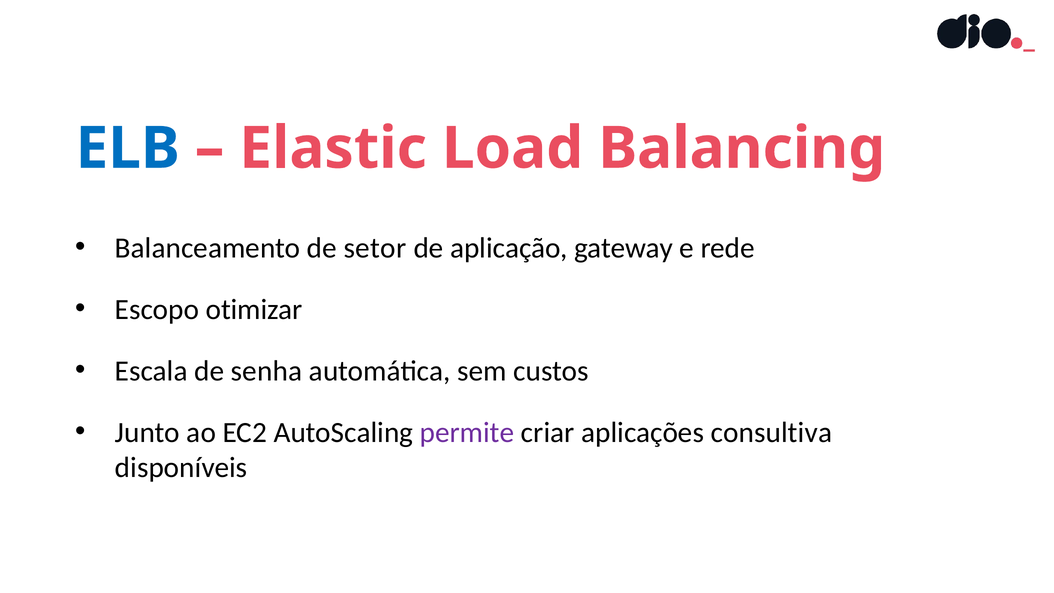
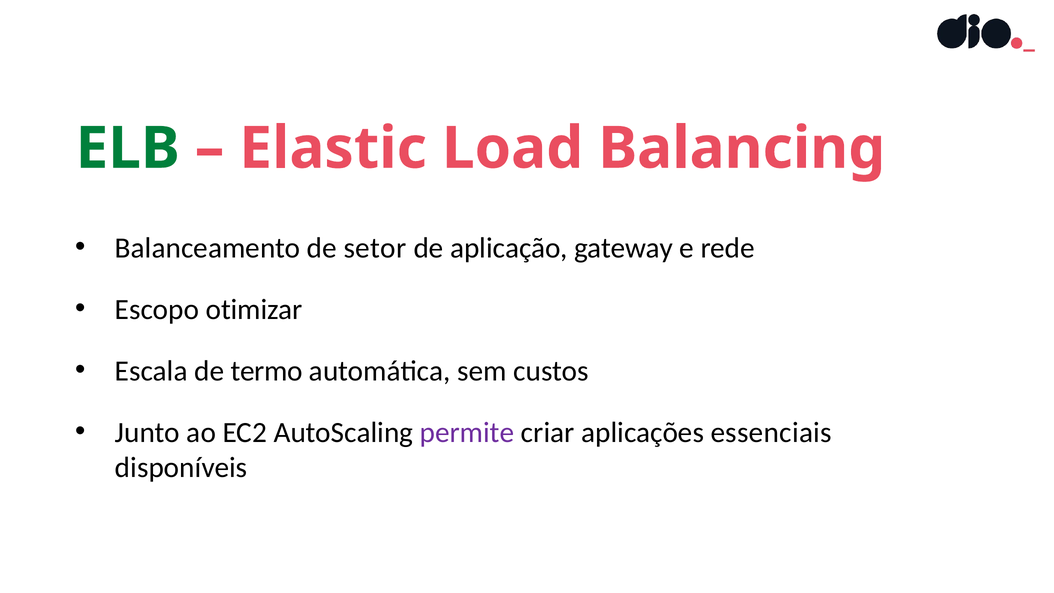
ELB colour: blue -> green (128, 148)
senha: senha -> termo (267, 371)
consultiva: consultiva -> essenciais (771, 432)
